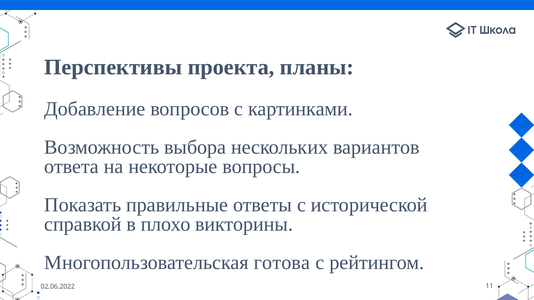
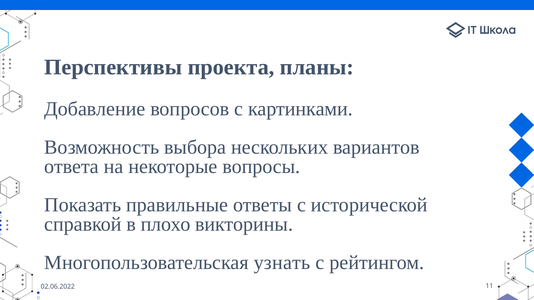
готова: готова -> узнать (282, 263)
